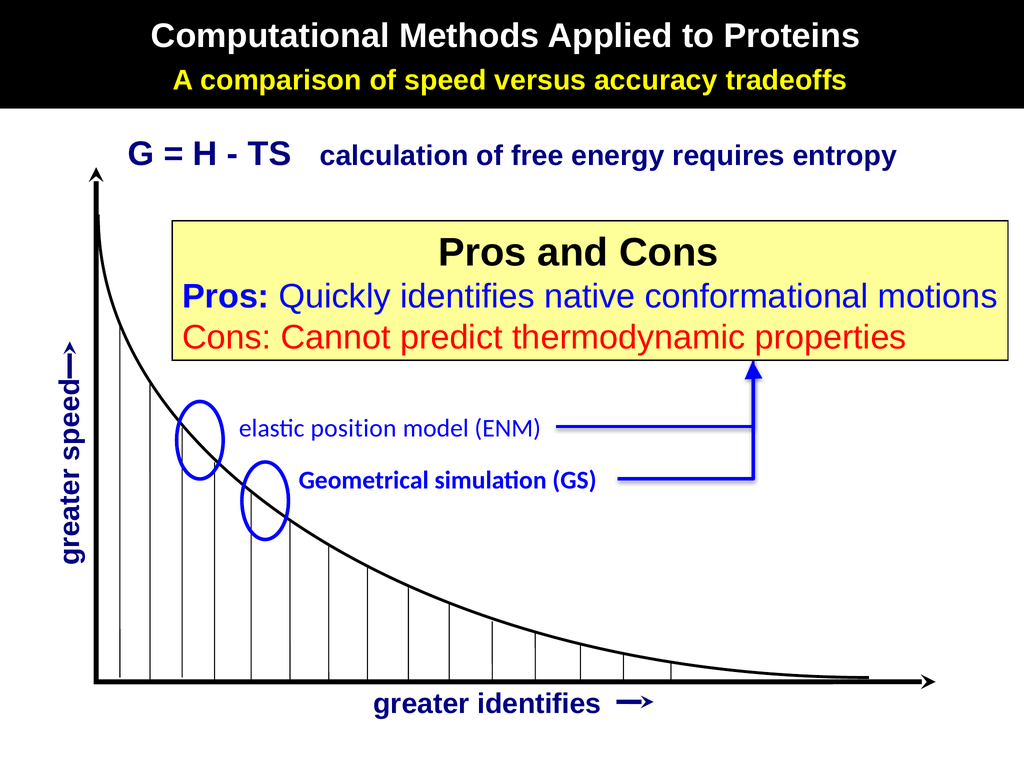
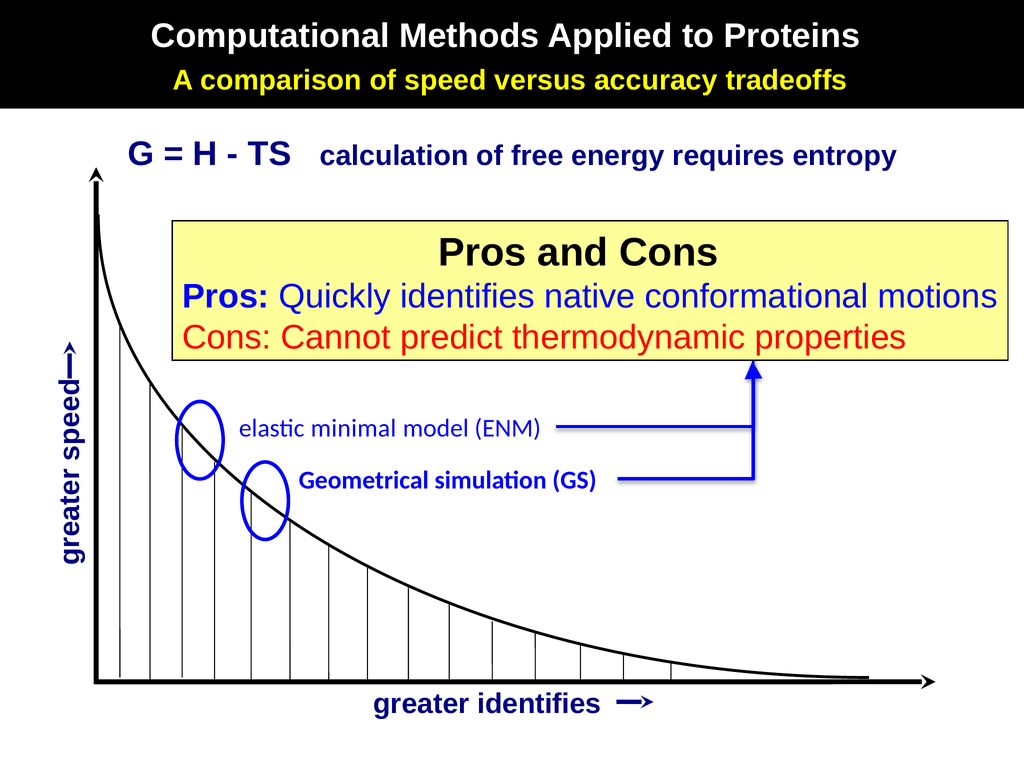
position: position -> minimal (353, 428)
